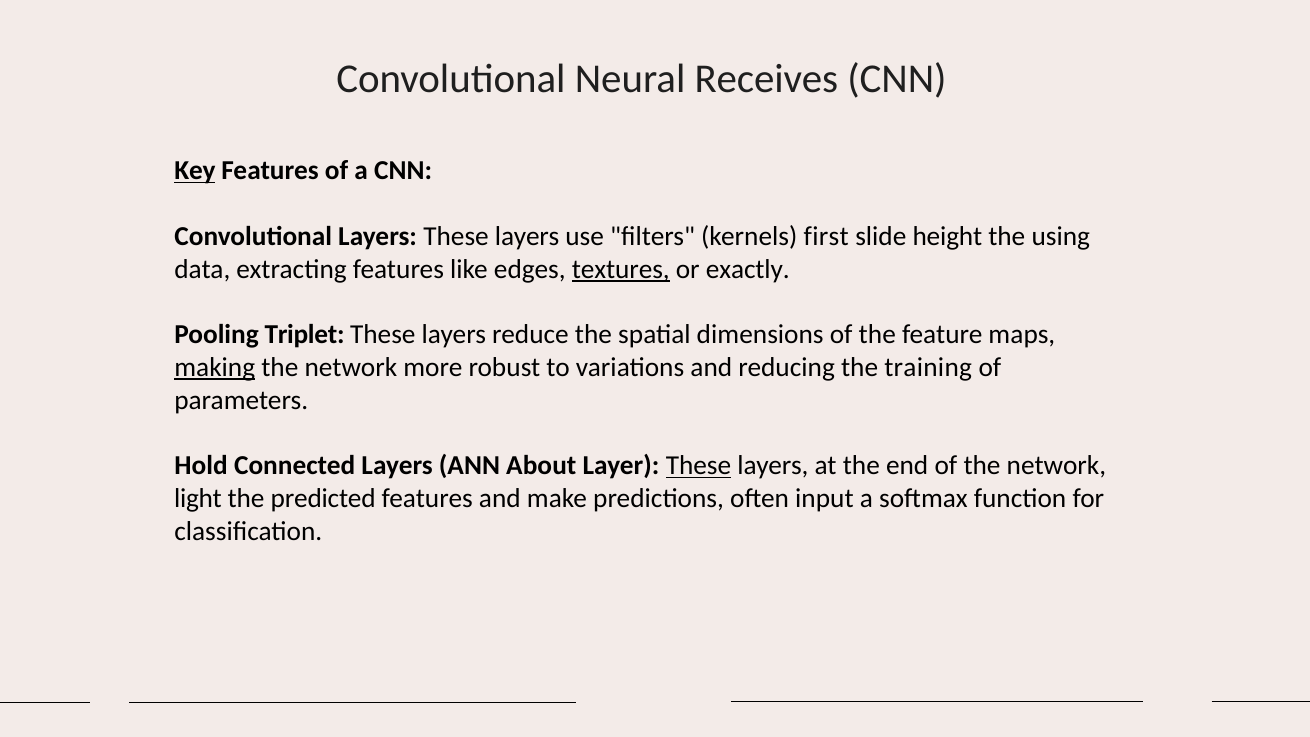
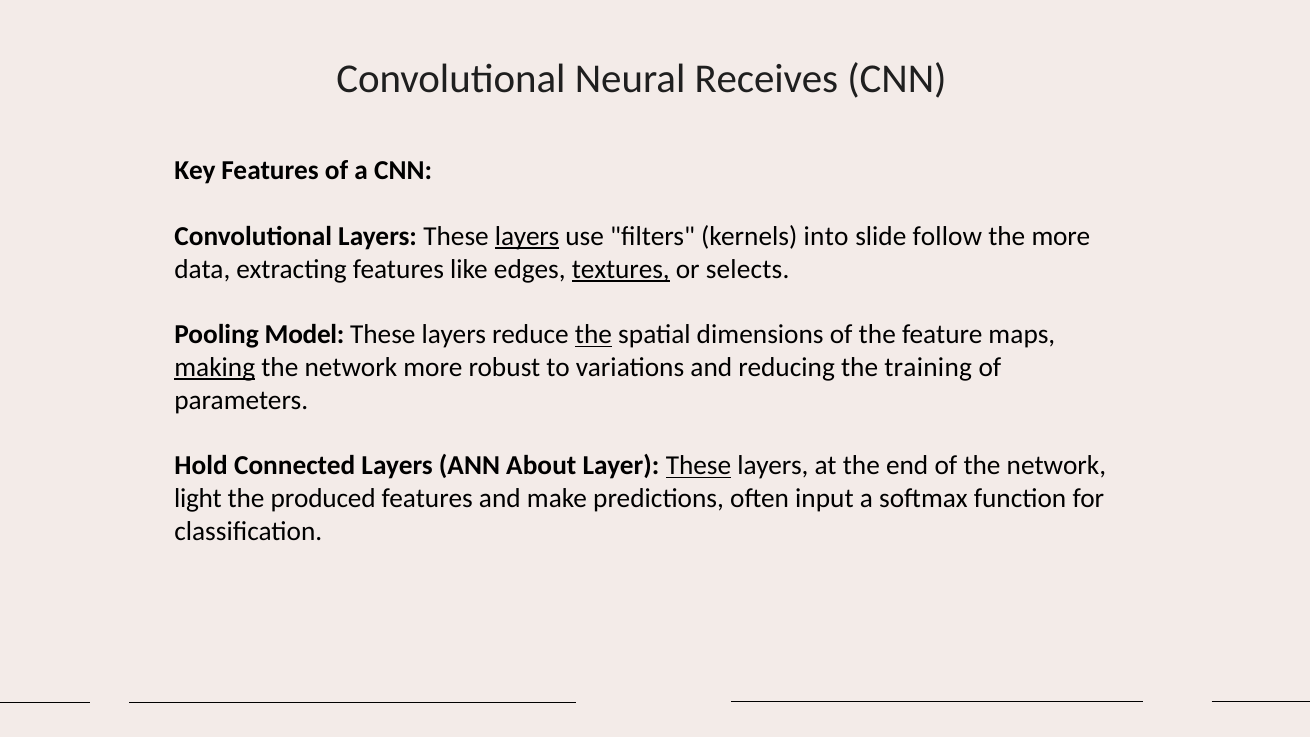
Key underline: present -> none (195, 171)
layers underline: none -> present (527, 236)
first: first -> into (826, 236)
height: height -> follow (947, 236)
the using: using -> more (1061, 236)
exactly: exactly -> selects (748, 269)
Triplet: Triplet -> Model (305, 335)
the underline: none -> present (593, 335)
predicted: predicted -> produced (323, 498)
